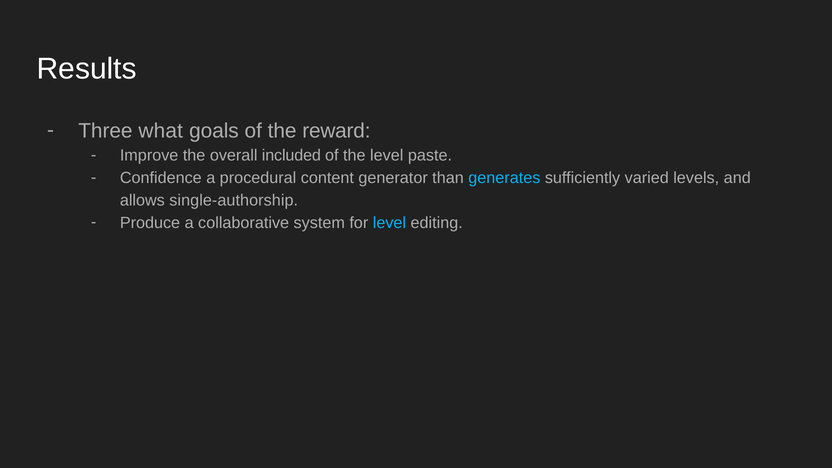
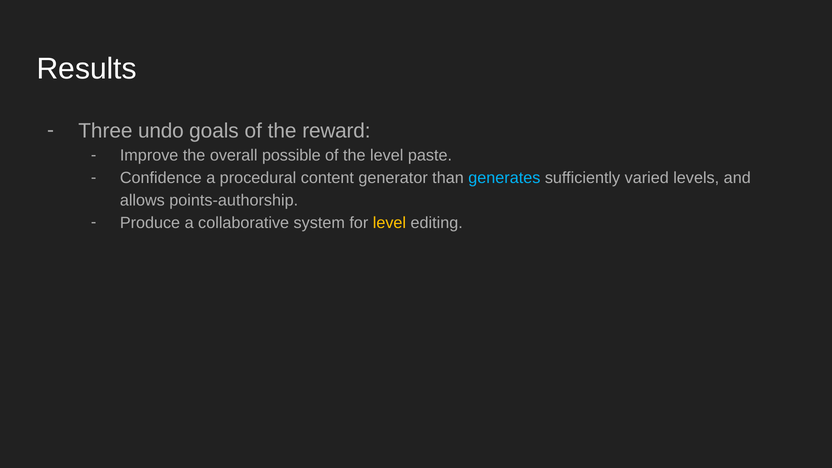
what: what -> undo (161, 131)
included: included -> possible (291, 156)
single-authorship: single-authorship -> points-authorship (234, 200)
level colour: light blue -> yellow (389, 223)
